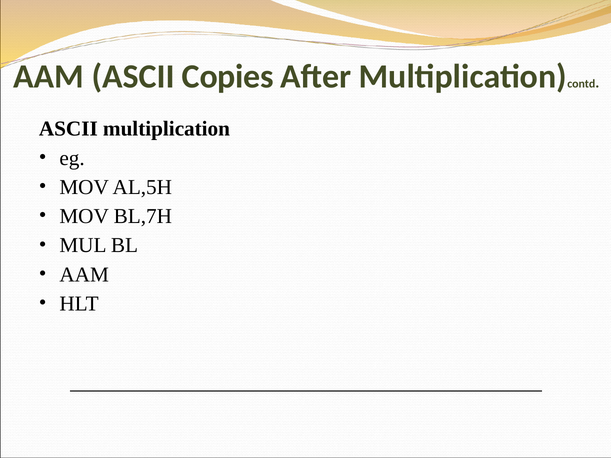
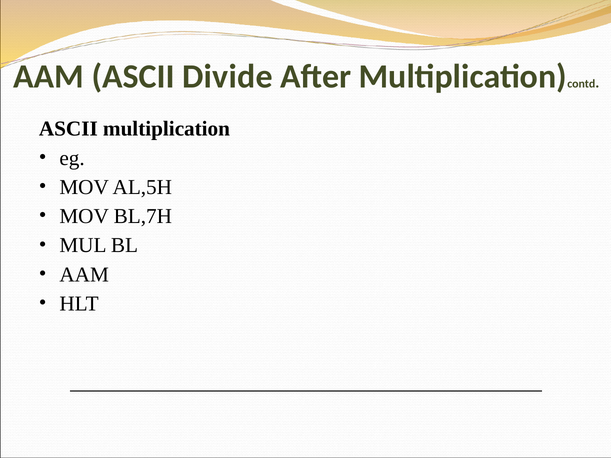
Copies: Copies -> Divide (227, 76)
